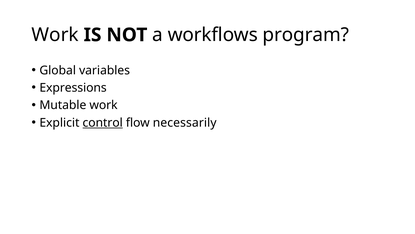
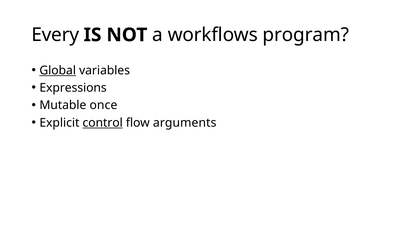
Work: Work -> Every (55, 35)
Global underline: none -> present (58, 70)
Mutable work: work -> once (103, 105)
necessarily: necessarily -> arguments (185, 122)
